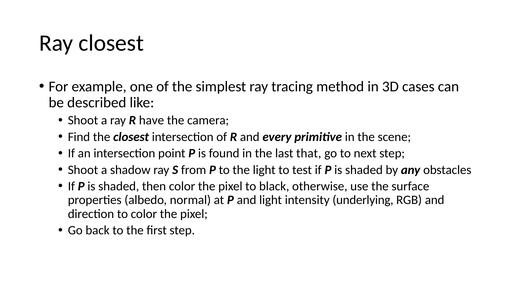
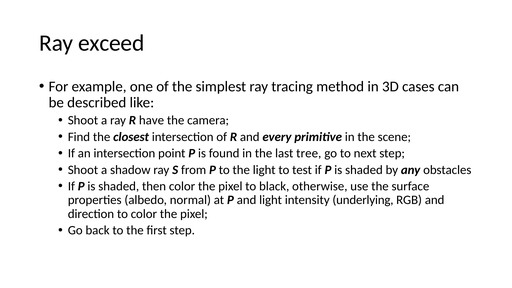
Ray closest: closest -> exceed (111, 43)
that: that -> tree (309, 153)
